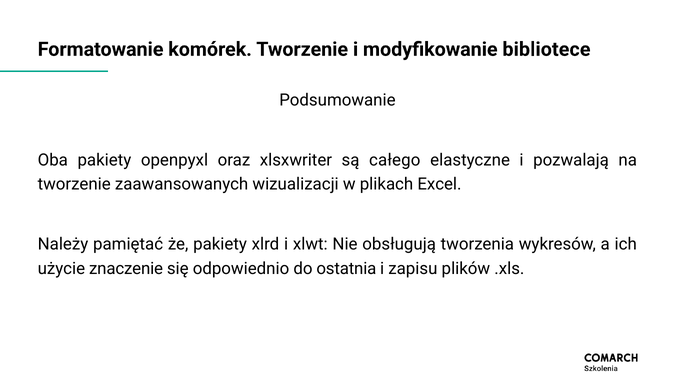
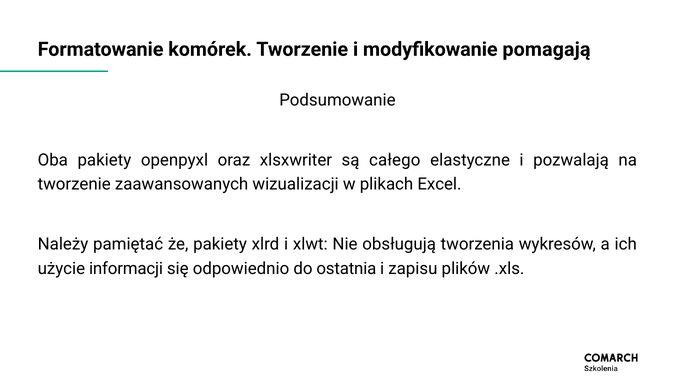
bibliotece: bibliotece -> pomagają (546, 49)
znaczenie: znaczenie -> informacji (126, 268)
